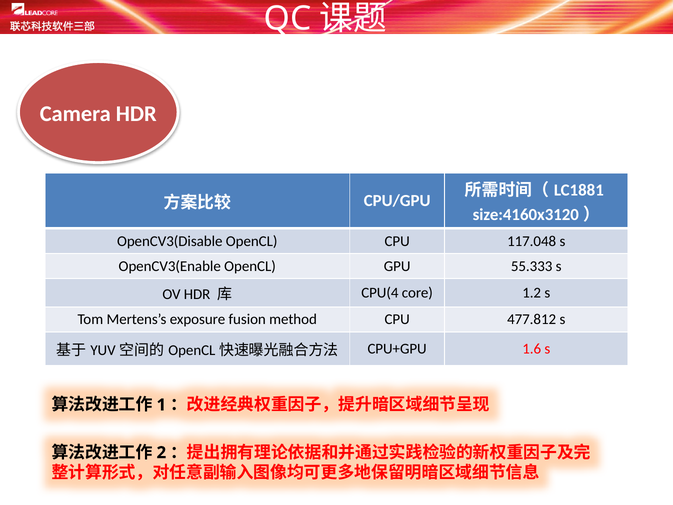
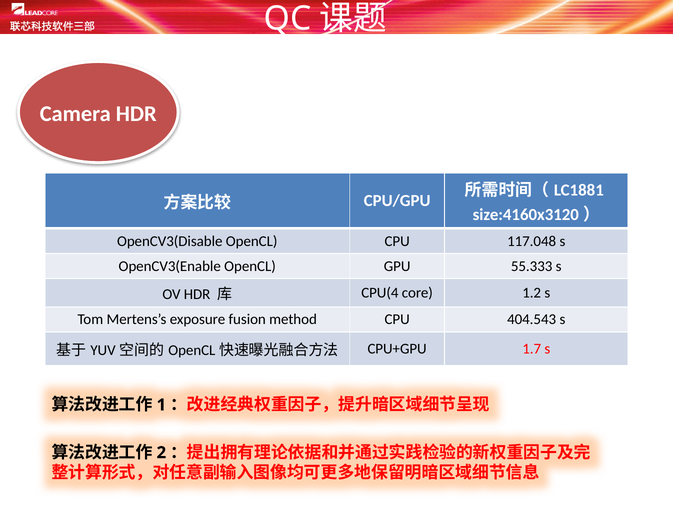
477.812: 477.812 -> 404.543 (532, 319)
1.6: 1.6 -> 1.7 (532, 349)
